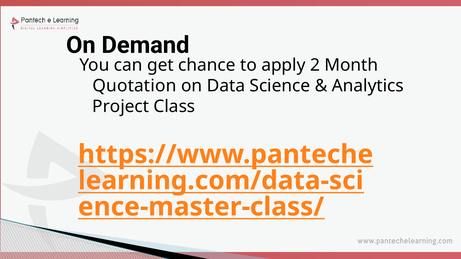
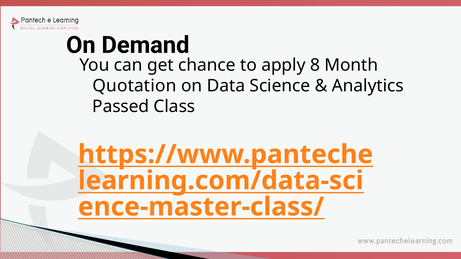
2: 2 -> 8 (315, 65)
Project: Project -> Passed (121, 107)
